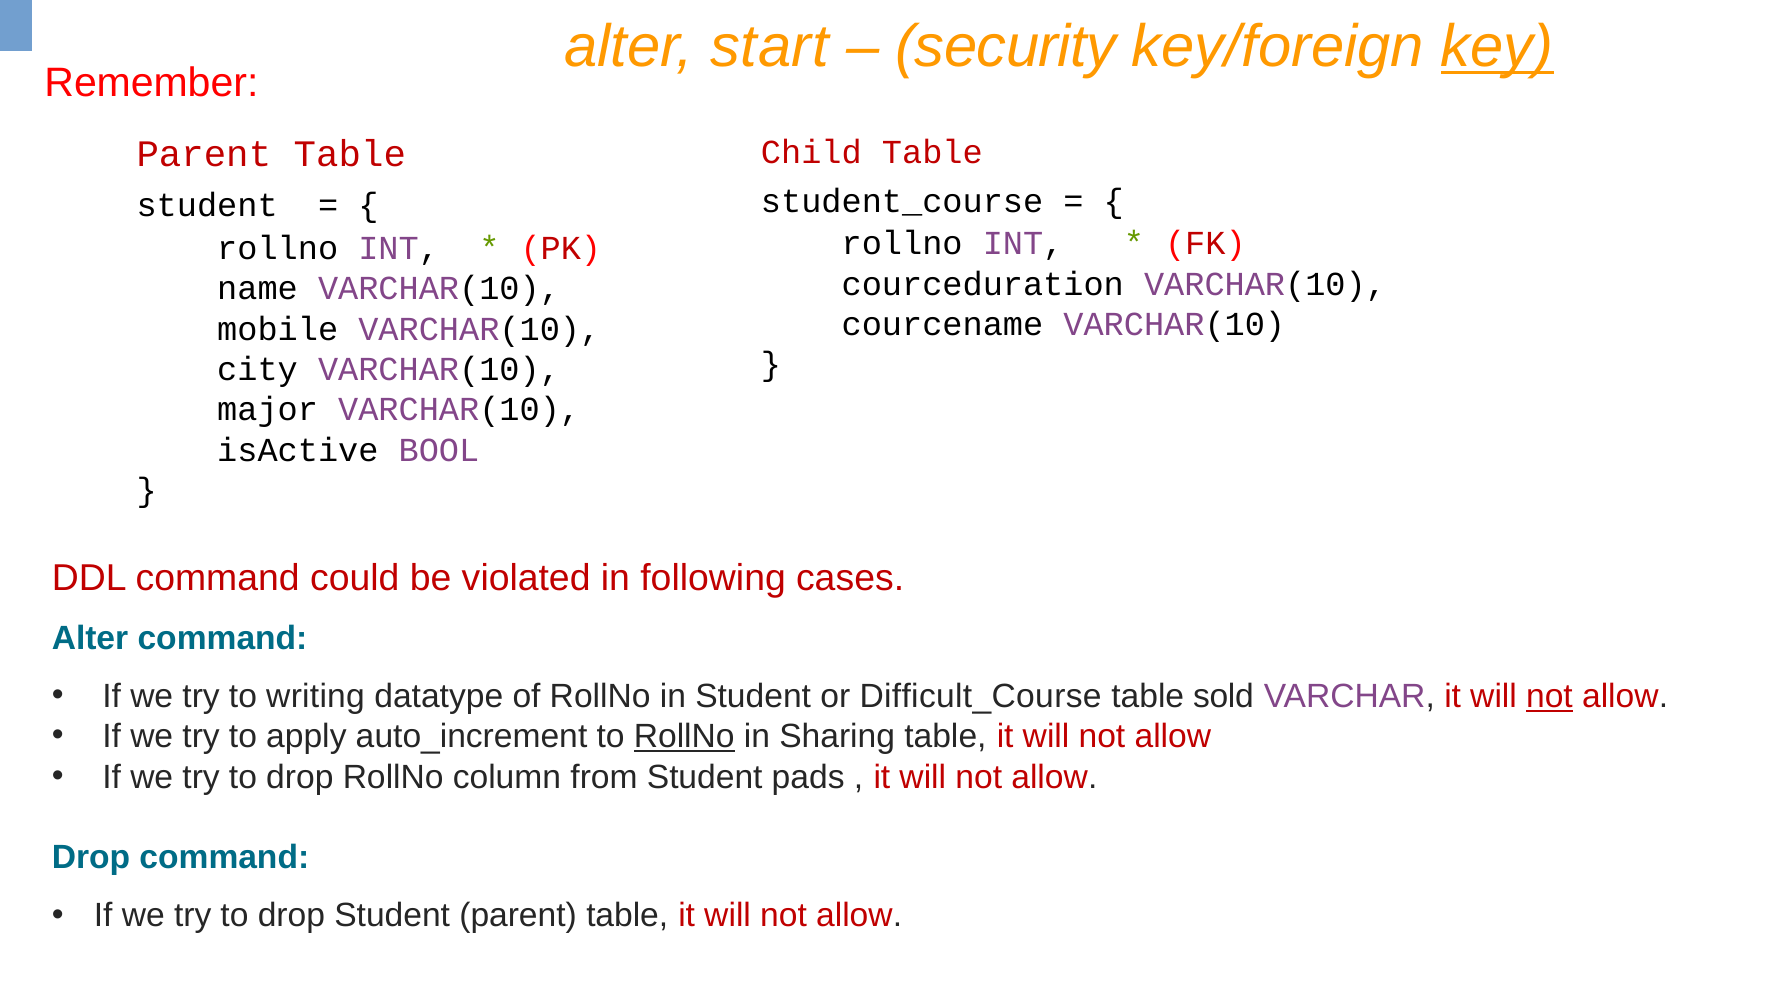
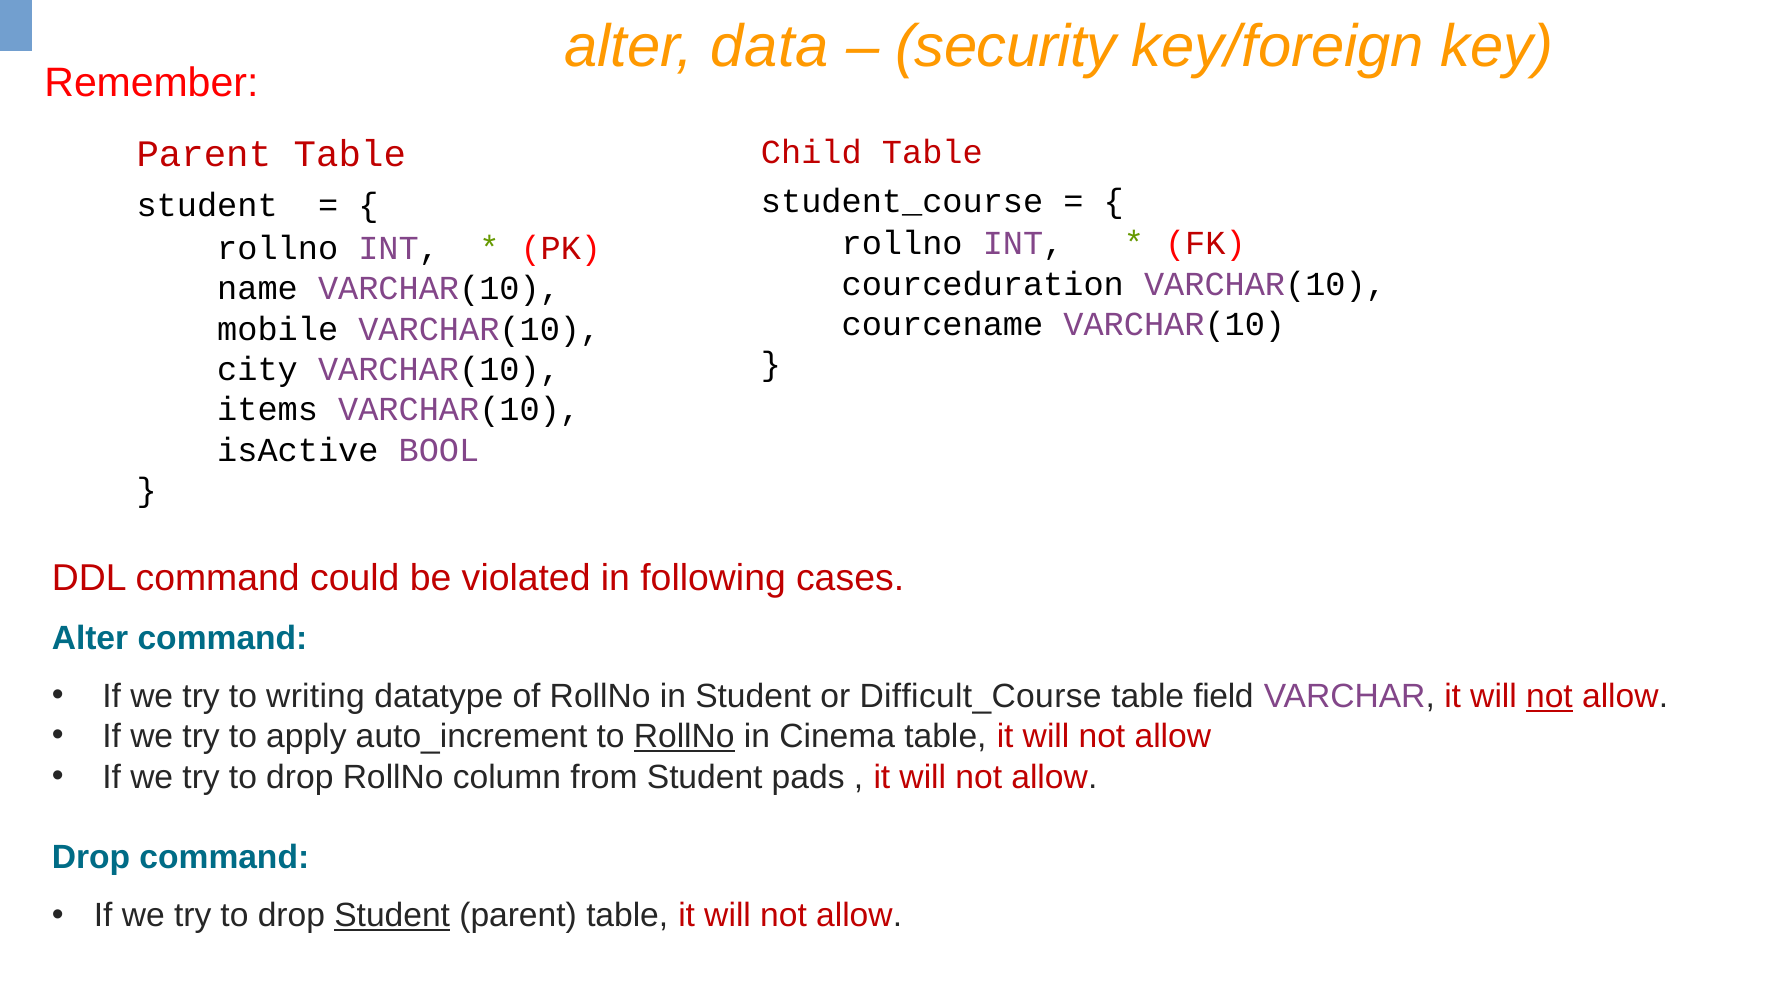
start: start -> data (770, 47)
key underline: present -> none (1497, 47)
major: major -> items (268, 410)
sold: sold -> field (1223, 696)
Sharing: Sharing -> Cinema (837, 737)
Student underline: none -> present (392, 916)
